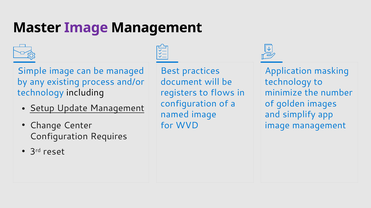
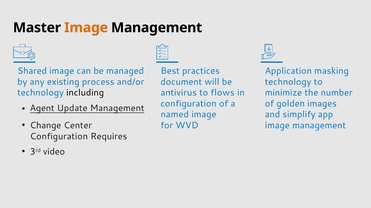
Image colour: purple -> orange (86, 28)
Simple: Simple -> Shared (32, 71)
registers: registers -> antivirus (179, 93)
Setup: Setup -> Agent (42, 108)
reset: reset -> video (54, 152)
